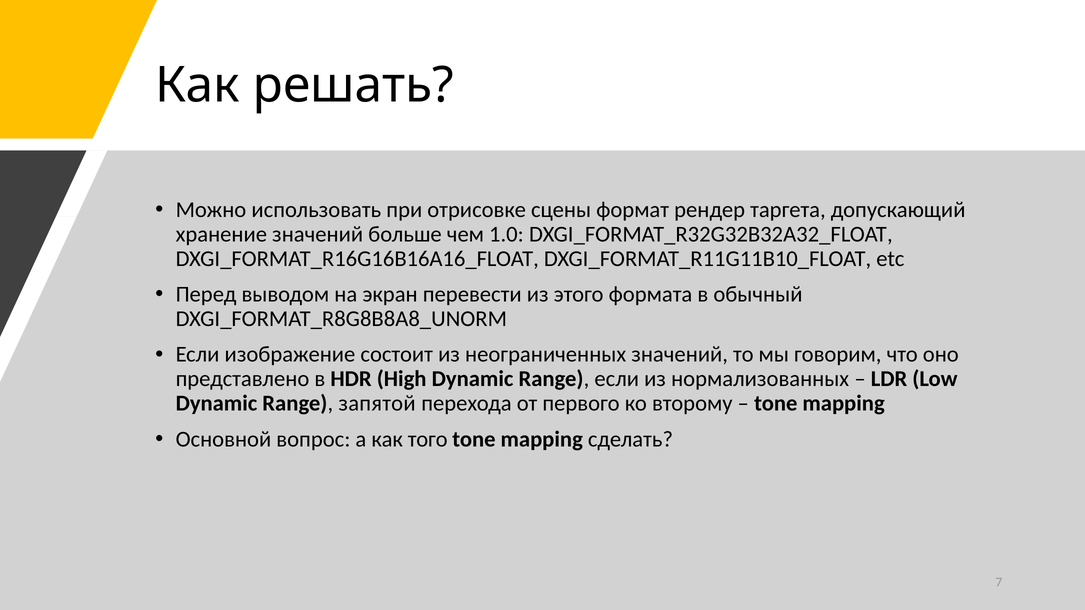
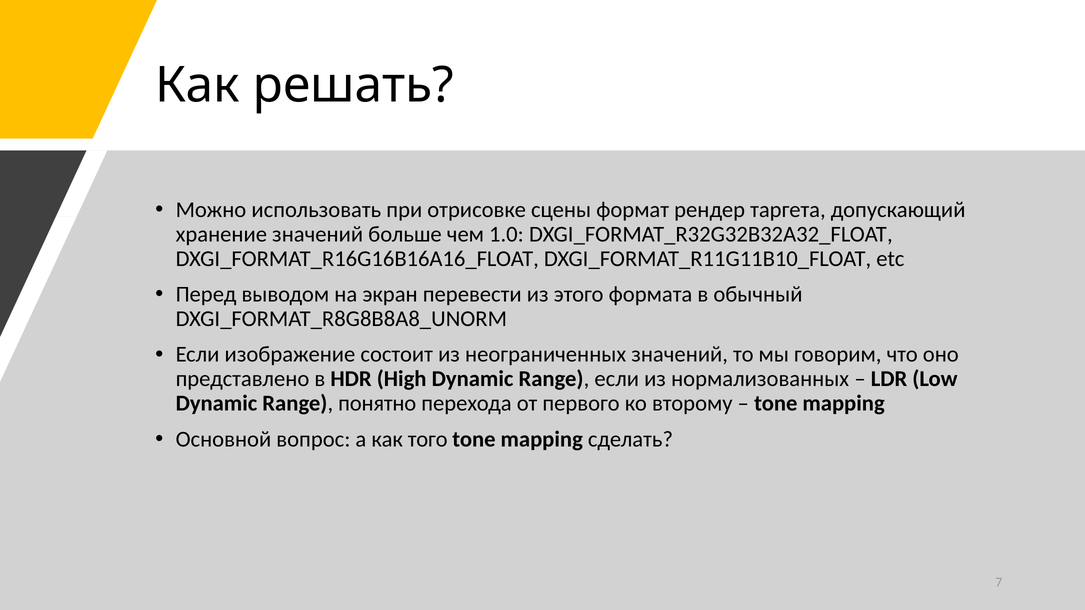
запятой: запятой -> понятно (377, 404)
